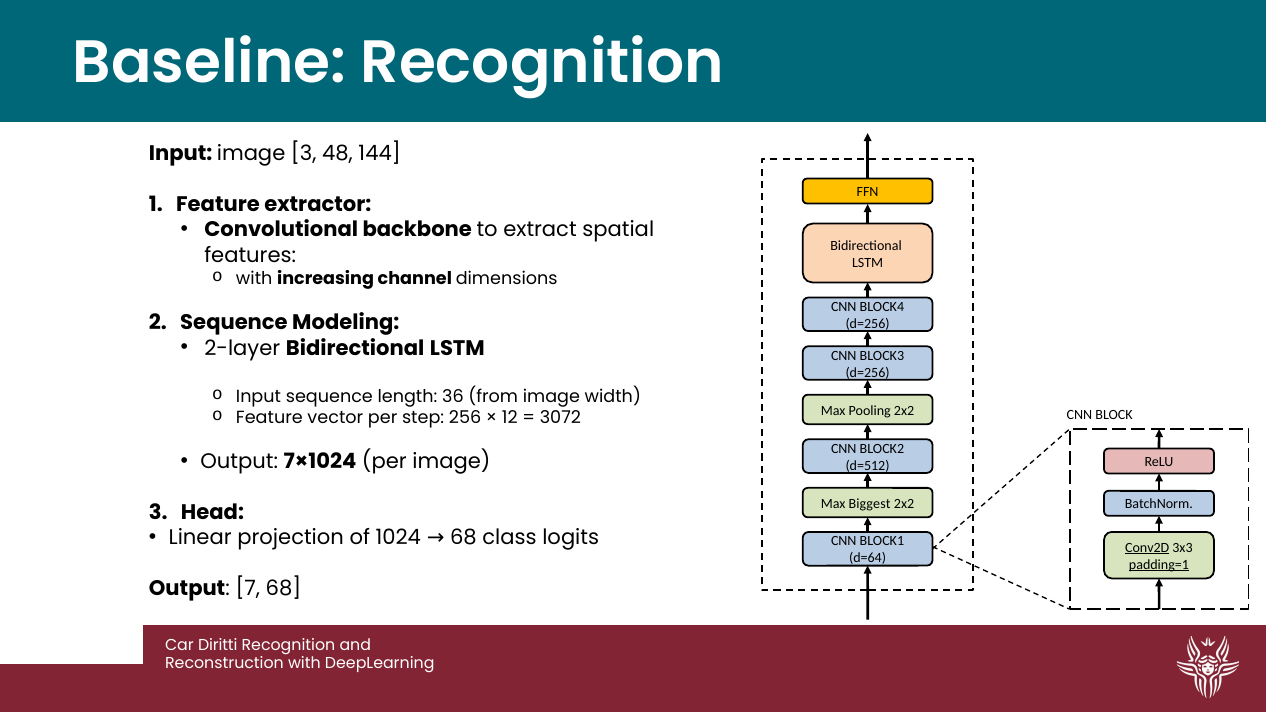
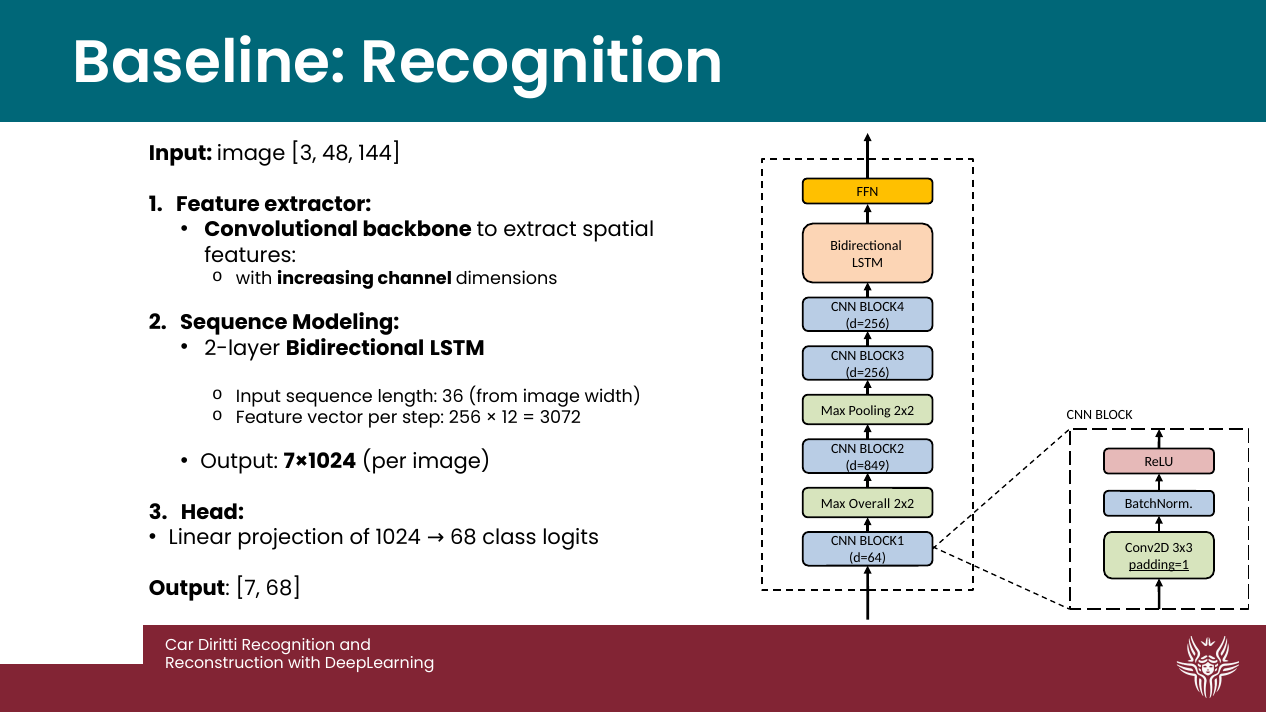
d=512: d=512 -> d=849 (868, 466)
Biggest: Biggest -> Overall (870, 504)
Conv2D underline: present -> none (1147, 548)
